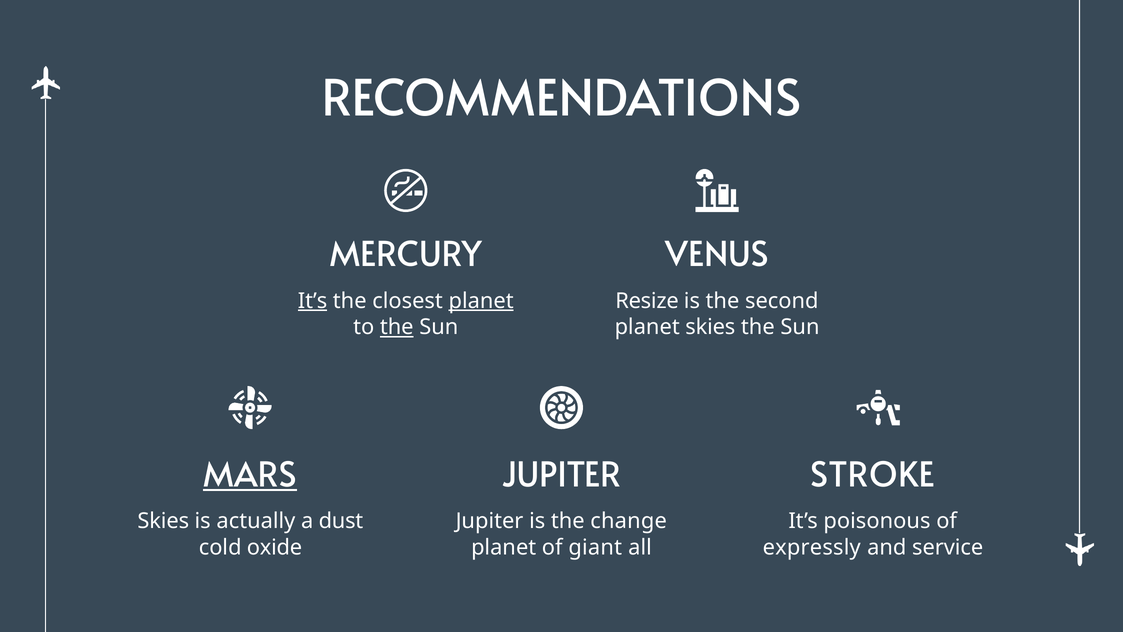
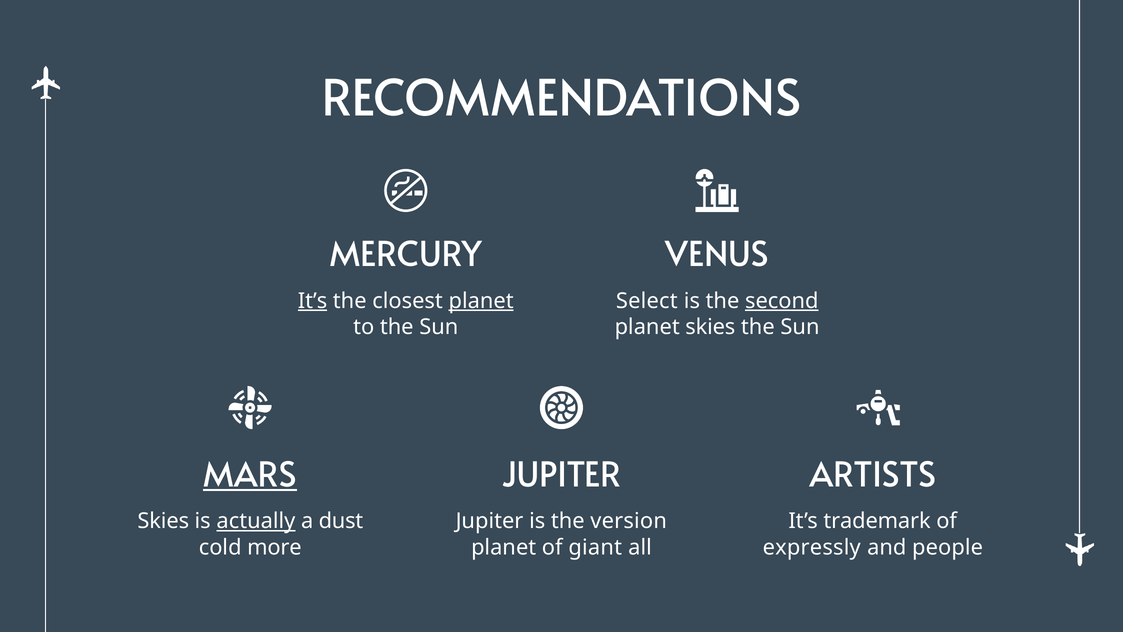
Resize: Resize -> Select (647, 301)
second underline: none -> present (782, 301)
the underline: present -> none (397, 327)
STROKE: STROKE -> ARTISTS (873, 475)
actually underline: none -> present (256, 521)
change: change -> version (629, 521)
poisonous: poisonous -> trademark (877, 521)
oxide: oxide -> more (274, 547)
service: service -> people (948, 547)
